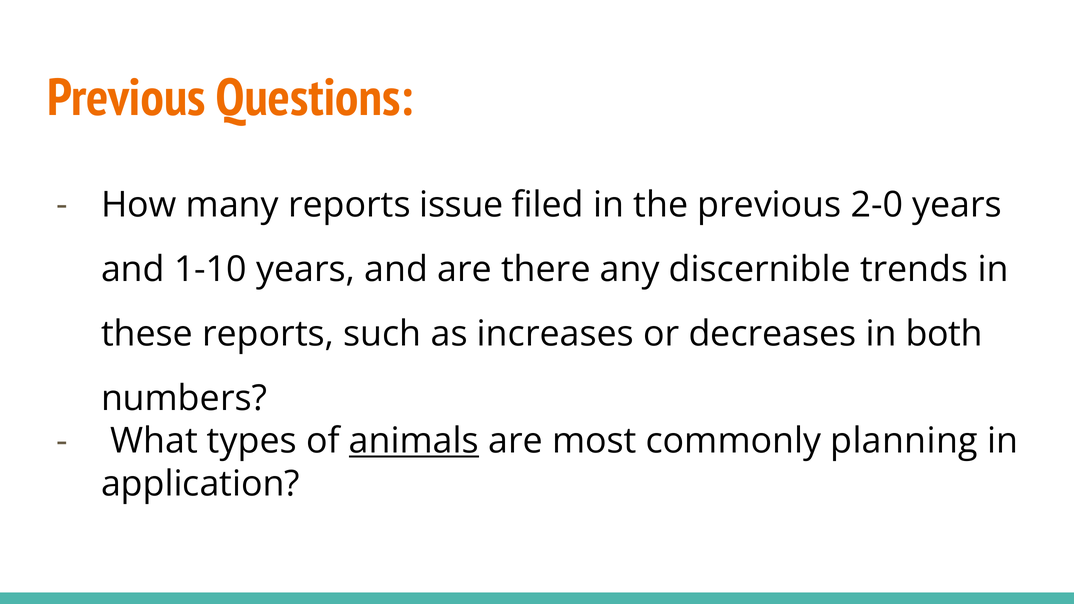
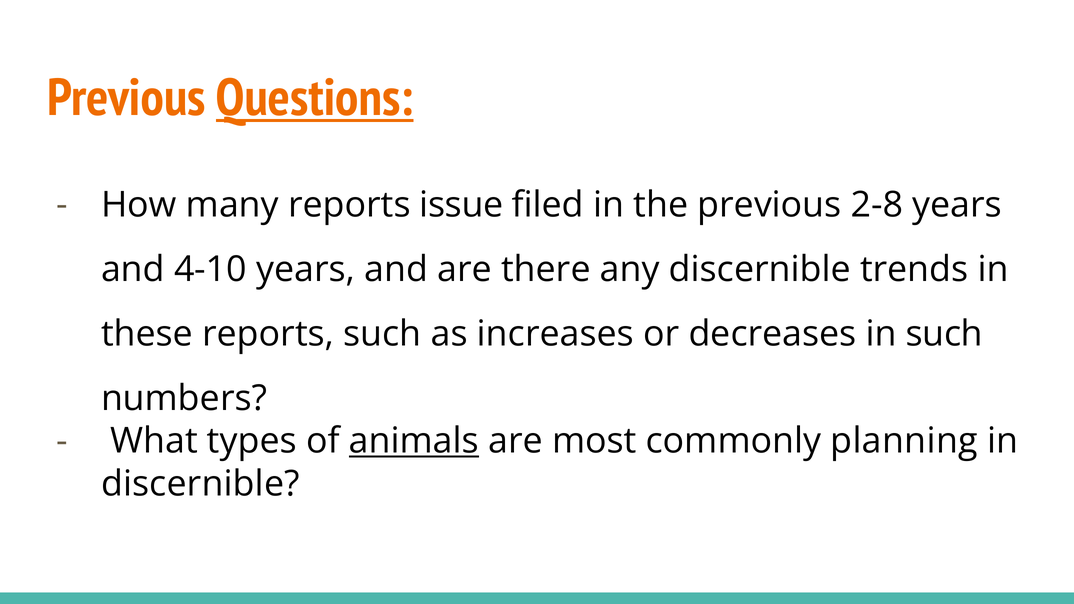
Questions underline: none -> present (315, 98)
2-0: 2-0 -> 2-8 (877, 205)
1-10: 1-10 -> 4-10 (210, 269)
in both: both -> such (944, 334)
application: application -> discernible (200, 484)
